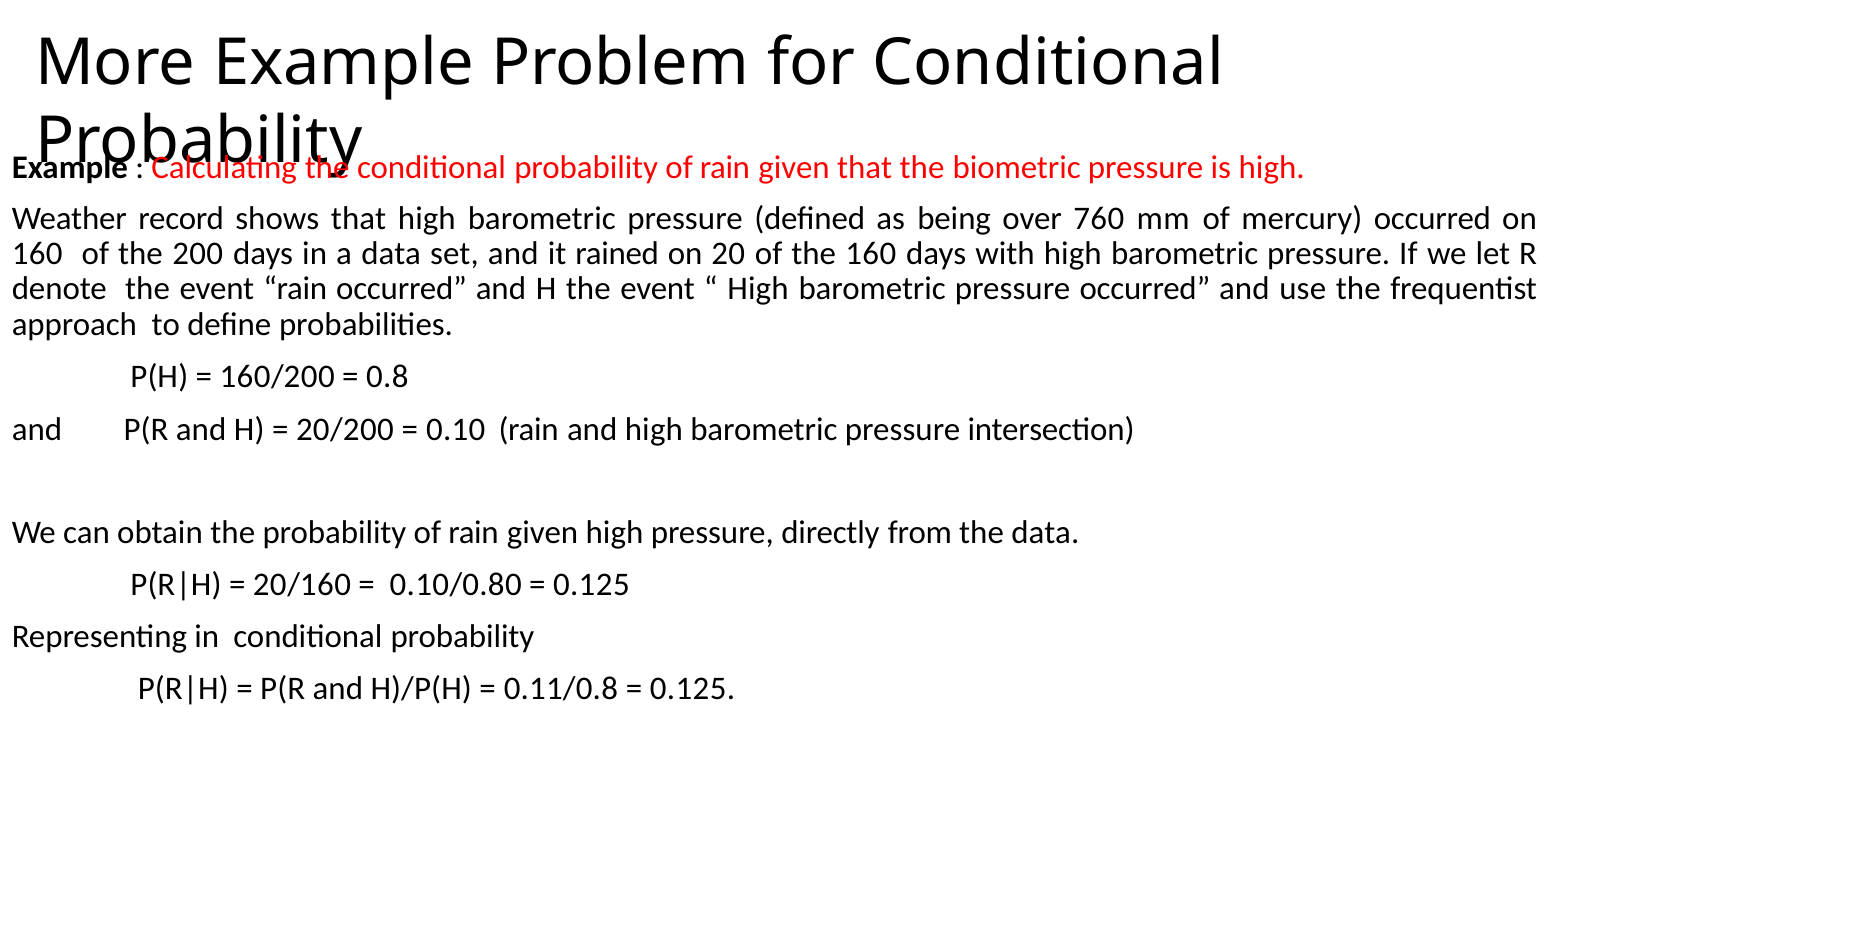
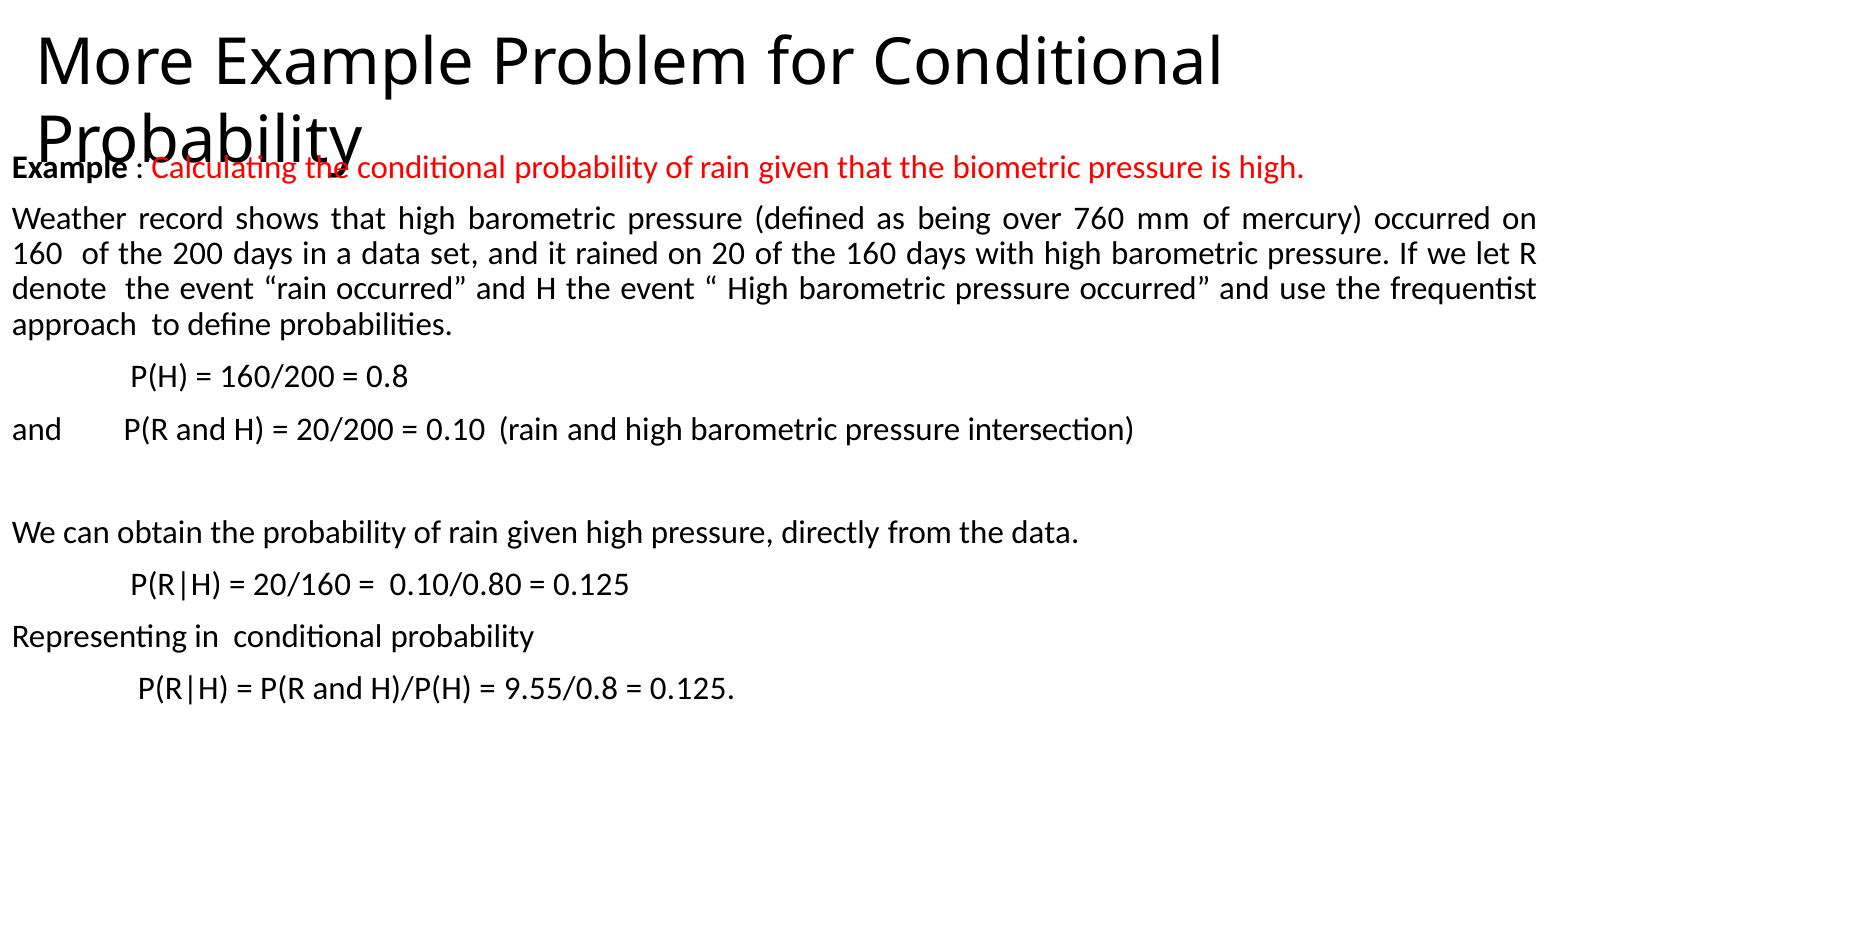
0.11/0.8: 0.11/0.8 -> 9.55/0.8 (561, 689)
